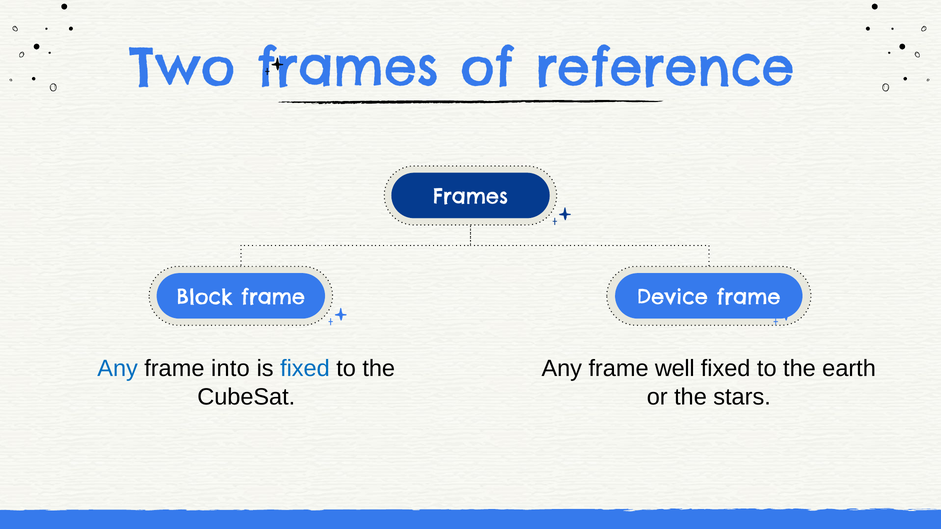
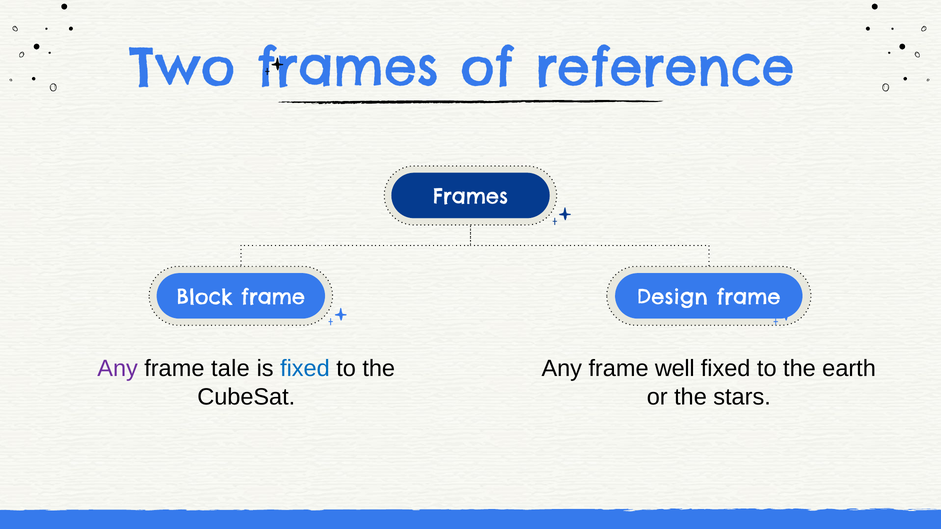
Device: Device -> Design (672, 297)
Any colour: blue -> purple (118, 369)
into: into -> tale (230, 369)
